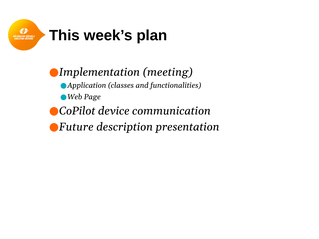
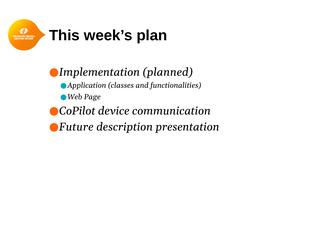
meeting: meeting -> planned (168, 72)
